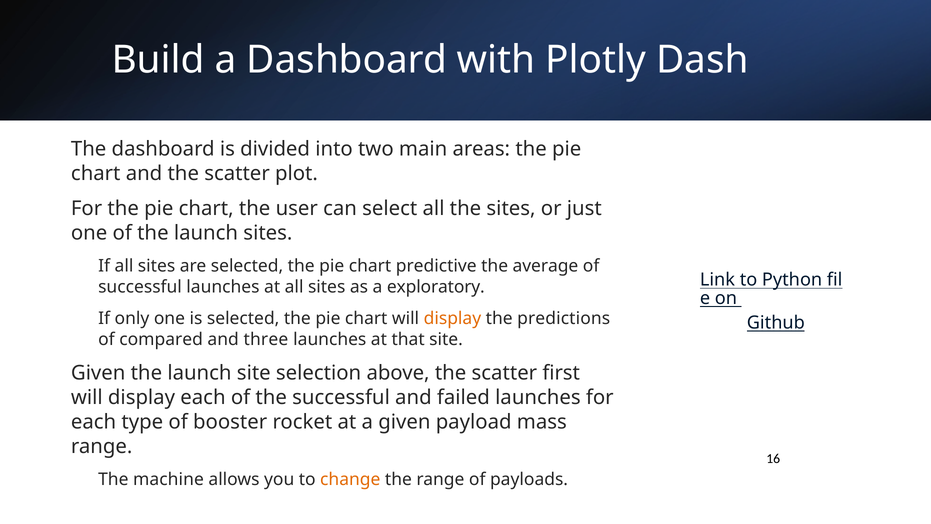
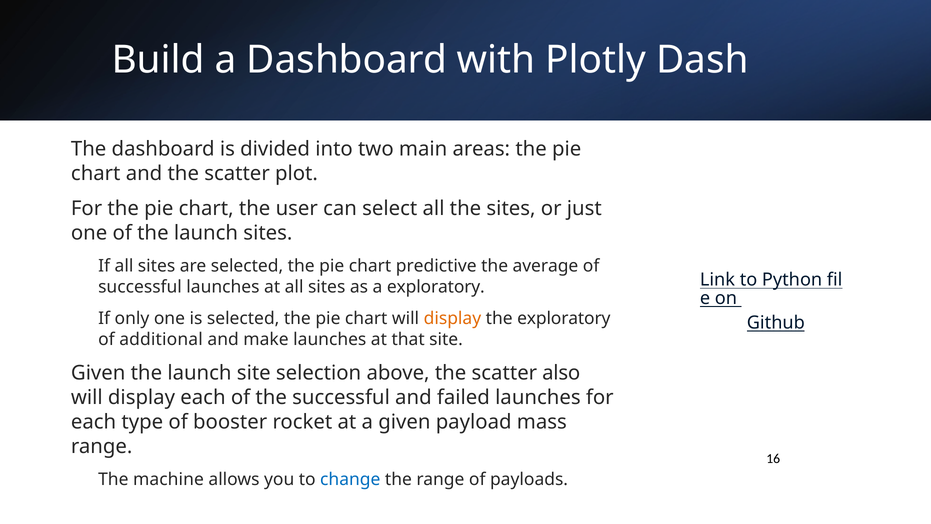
the predictions: predictions -> exploratory (564, 318)
compared: compared -> additional (161, 339)
three: three -> make (266, 339)
first: first -> also (561, 373)
change colour: orange -> blue (350, 479)
